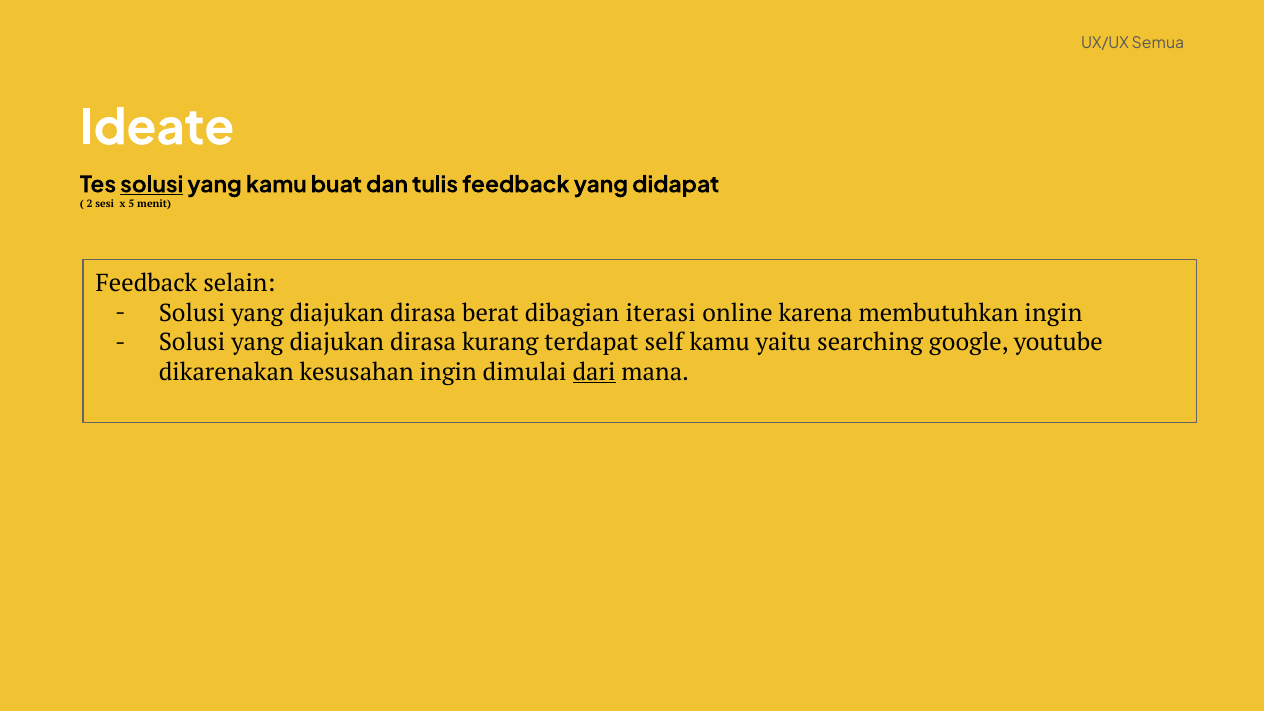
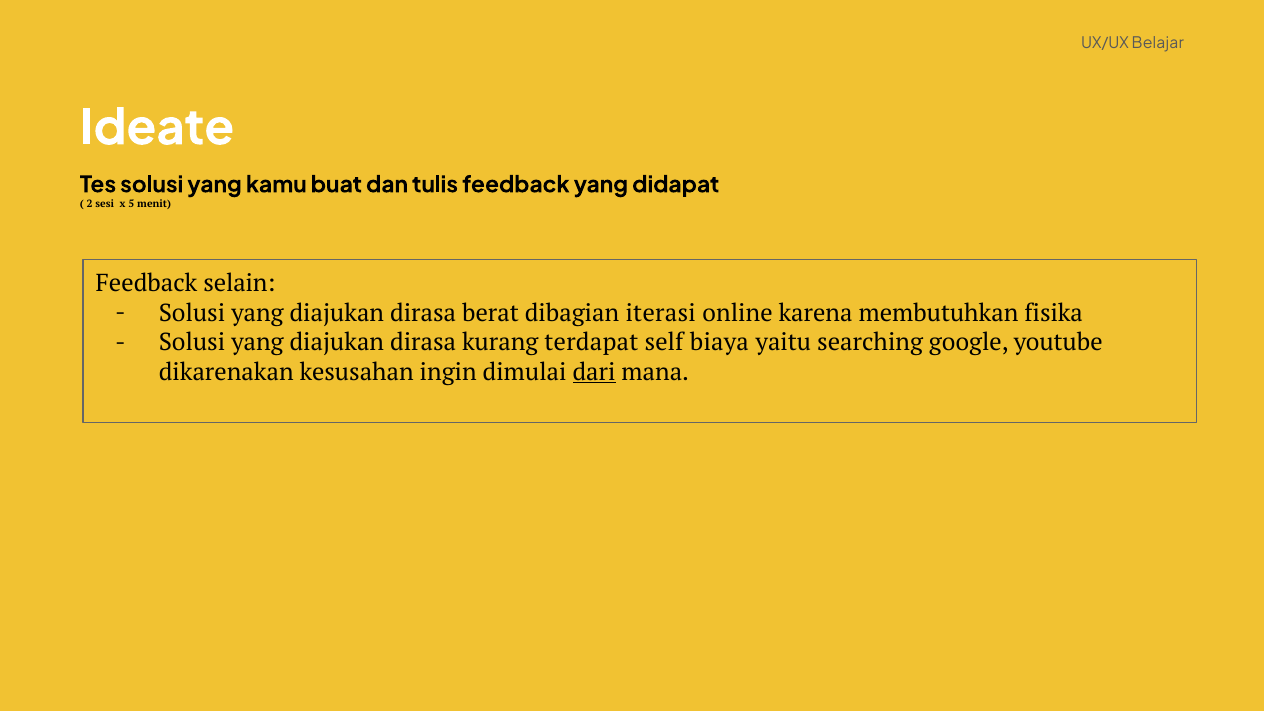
Semua: Semua -> Belajar (1158, 43)
solusi underline: present -> none (152, 185)
membutuhkan ingin: ingin -> fisika (1054, 313)
self kamu: kamu -> biaya (719, 343)
